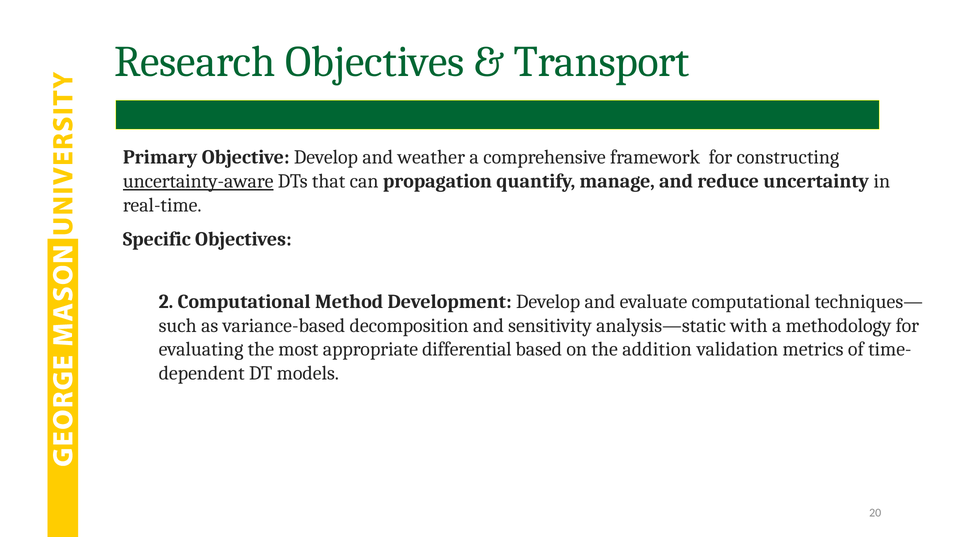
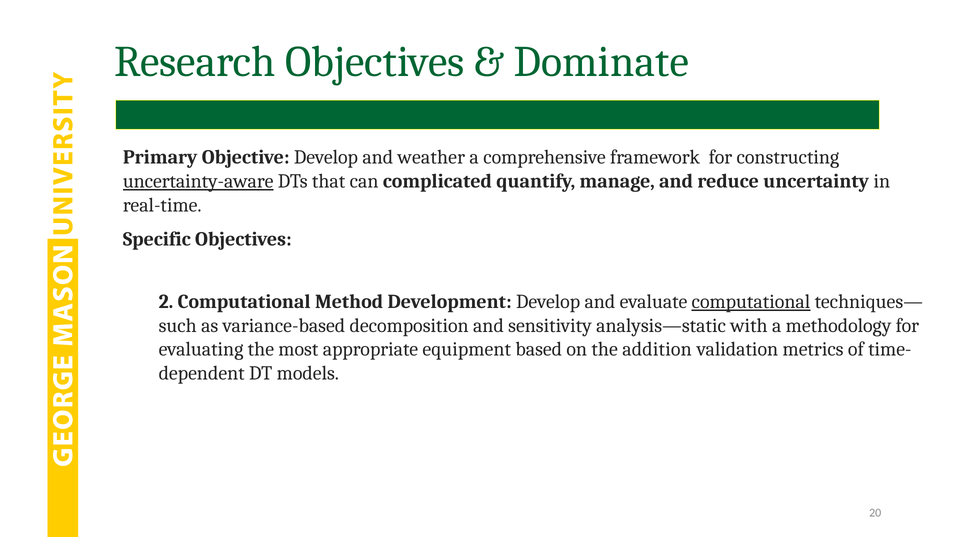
Transport: Transport -> Dominate (601, 62)
propagation: propagation -> complicated (437, 181)
computational underline: none -> present (751, 301)
differential: differential -> equipment (467, 349)
